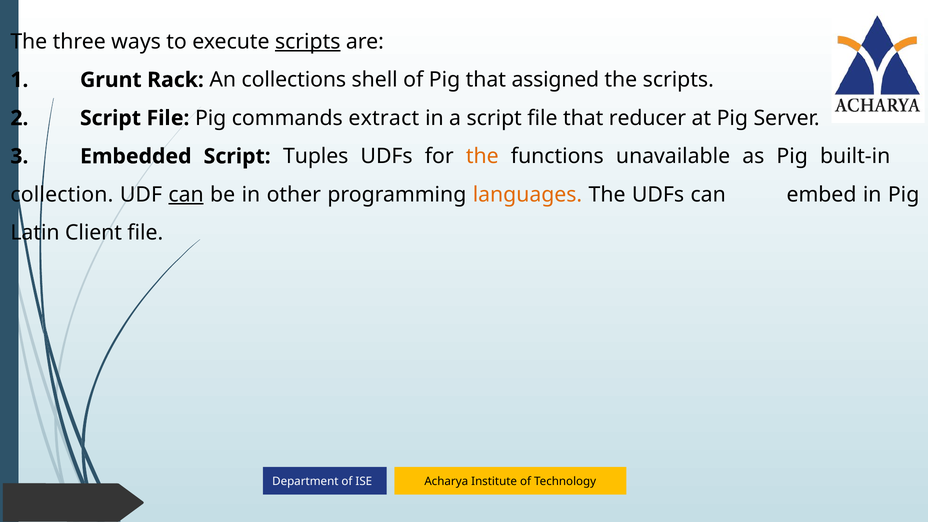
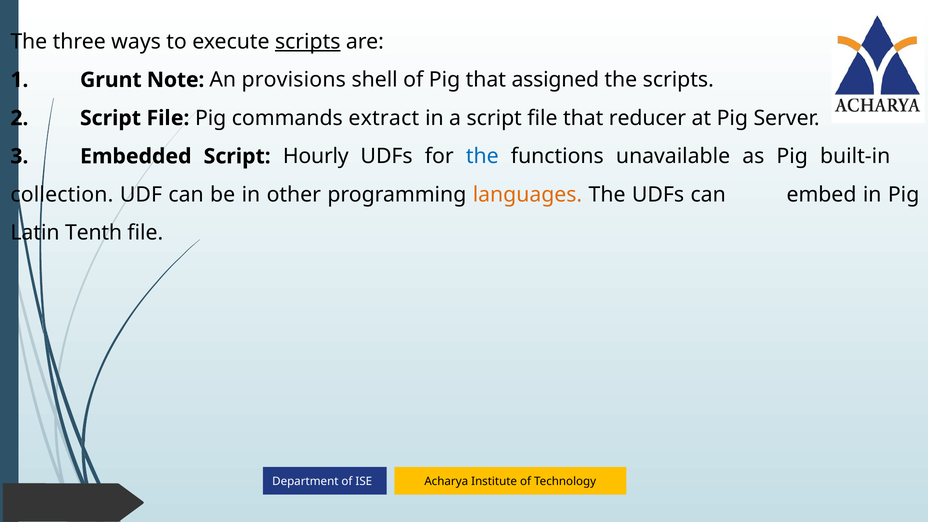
Rack: Rack -> Note (176, 80)
collections: collections -> provisions (294, 80)
Tuples: Tuples -> Hourly (316, 156)
the colour: orange -> blue (482, 156)
can underline: present -> none (186, 195)
Client: Client -> Tenth (94, 233)
